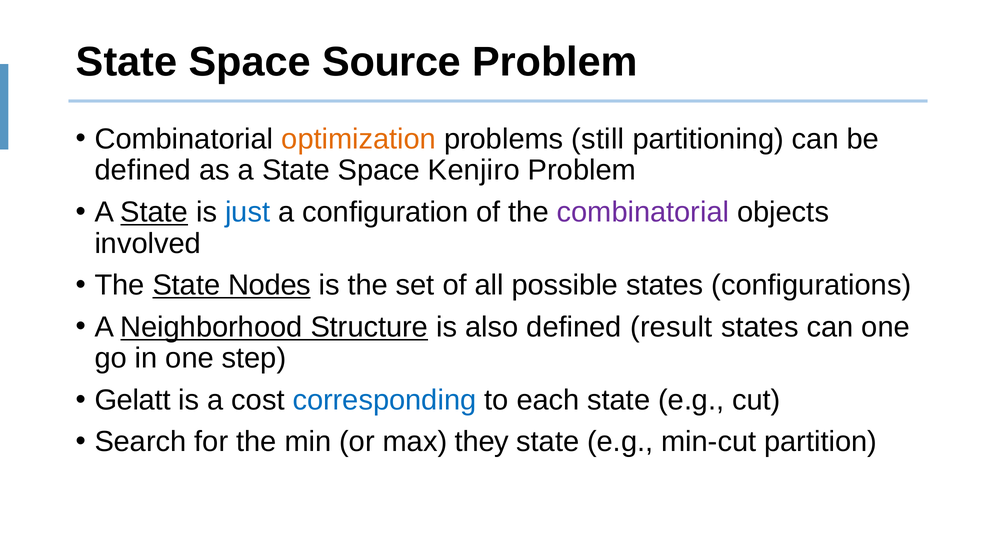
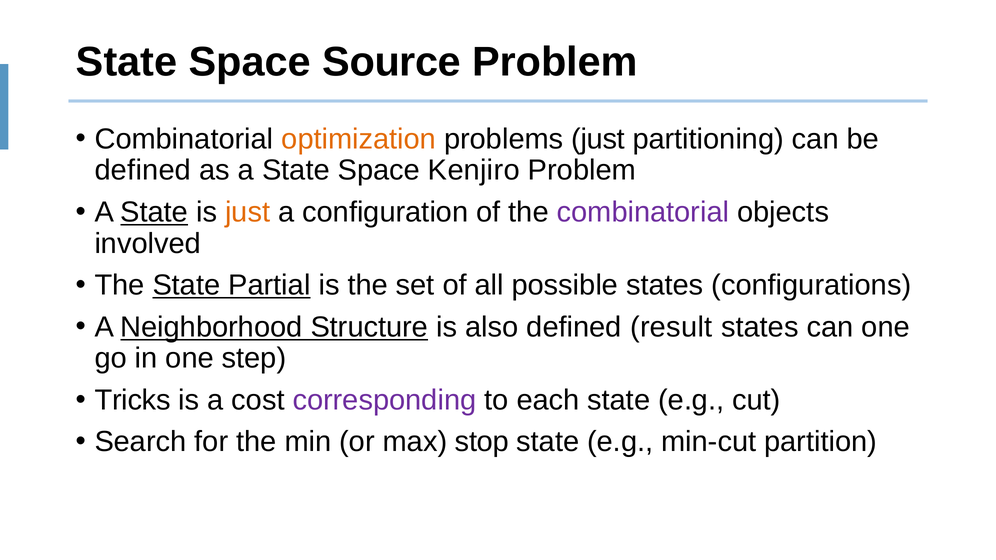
problems still: still -> just (598, 139)
just colour: blue -> orange (248, 212)
Nodes: Nodes -> Partial (269, 285)
Gelatt: Gelatt -> Tricks (133, 400)
corresponding colour: blue -> purple (384, 400)
they: they -> stop (482, 442)
